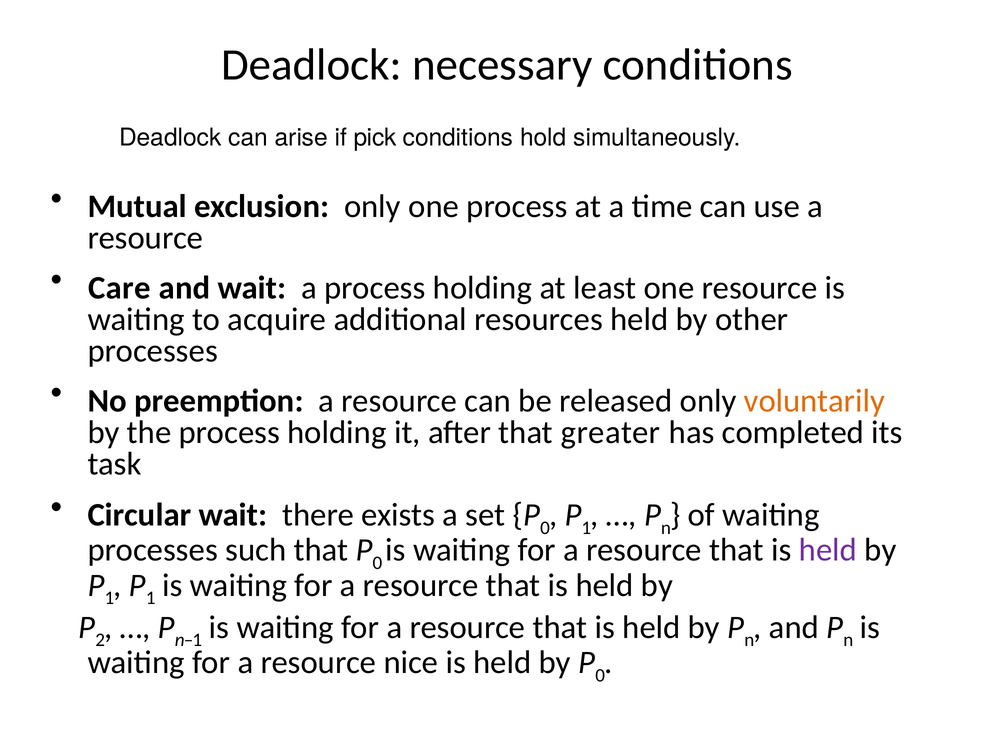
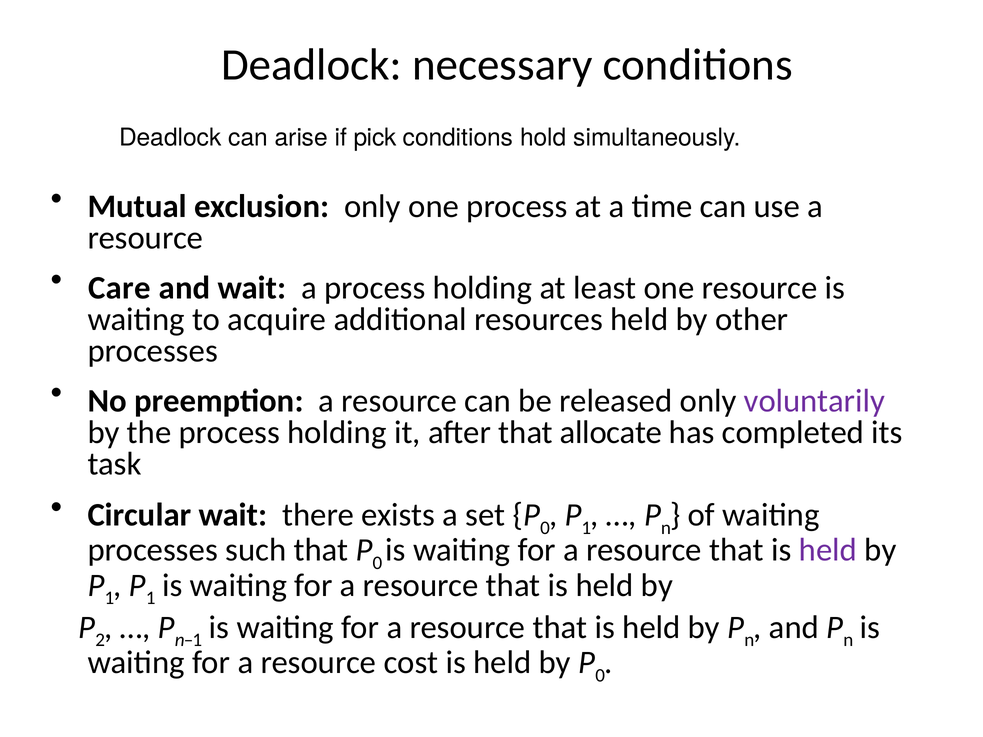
voluntarily colour: orange -> purple (814, 401)
greater: greater -> allocate (611, 432)
nice: nice -> cost (411, 663)
